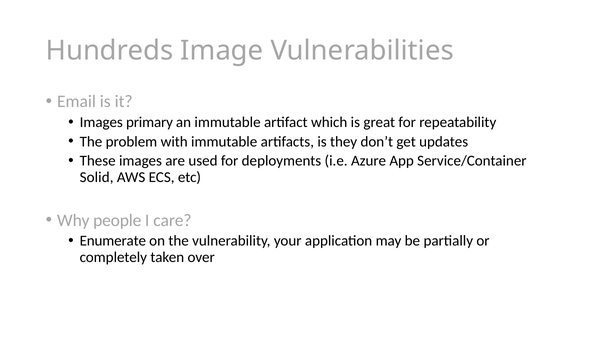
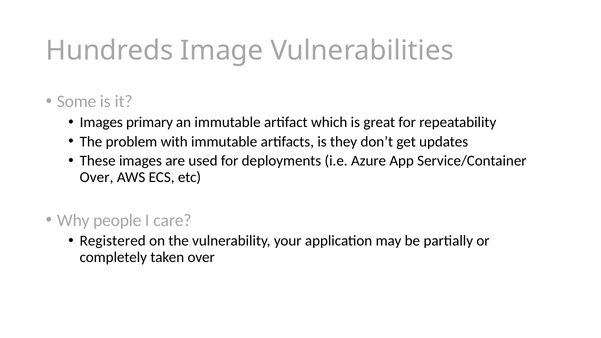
Email: Email -> Some (77, 102)
Solid: Solid -> Over (97, 177)
Enumerate: Enumerate -> Registered (113, 241)
